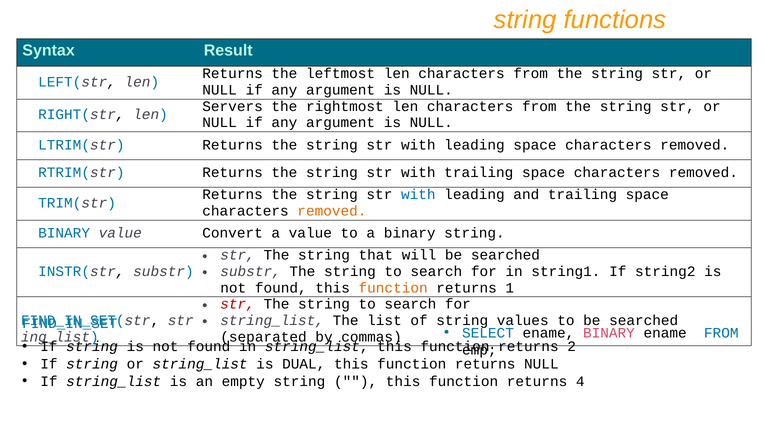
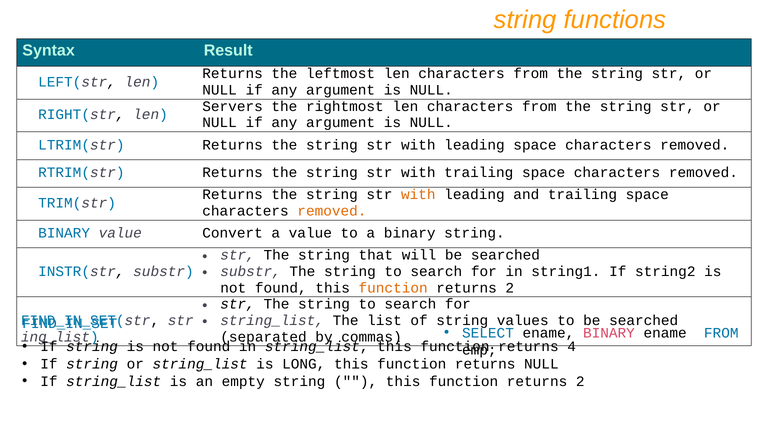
with colour: blue -> orange (418, 195)
1: 1 -> 2 (510, 288)
str colour: red -> black (238, 304)
2: 2 -> 4 (572, 347)
DUAL: DUAL -> LONG (304, 364)
4: 4 -> 2 (580, 381)
